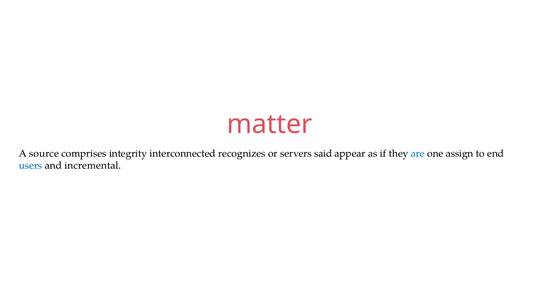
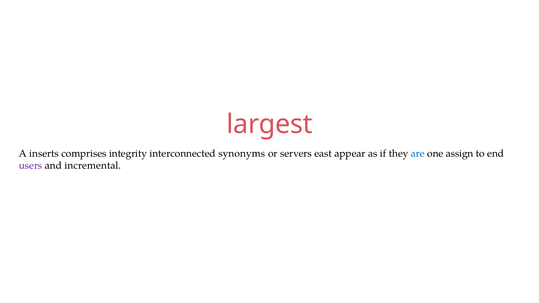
matter: matter -> largest (270, 124)
source: source -> inserts (44, 154)
recognizes: recognizes -> synonyms (242, 154)
said: said -> east (323, 154)
users colour: blue -> purple (31, 166)
